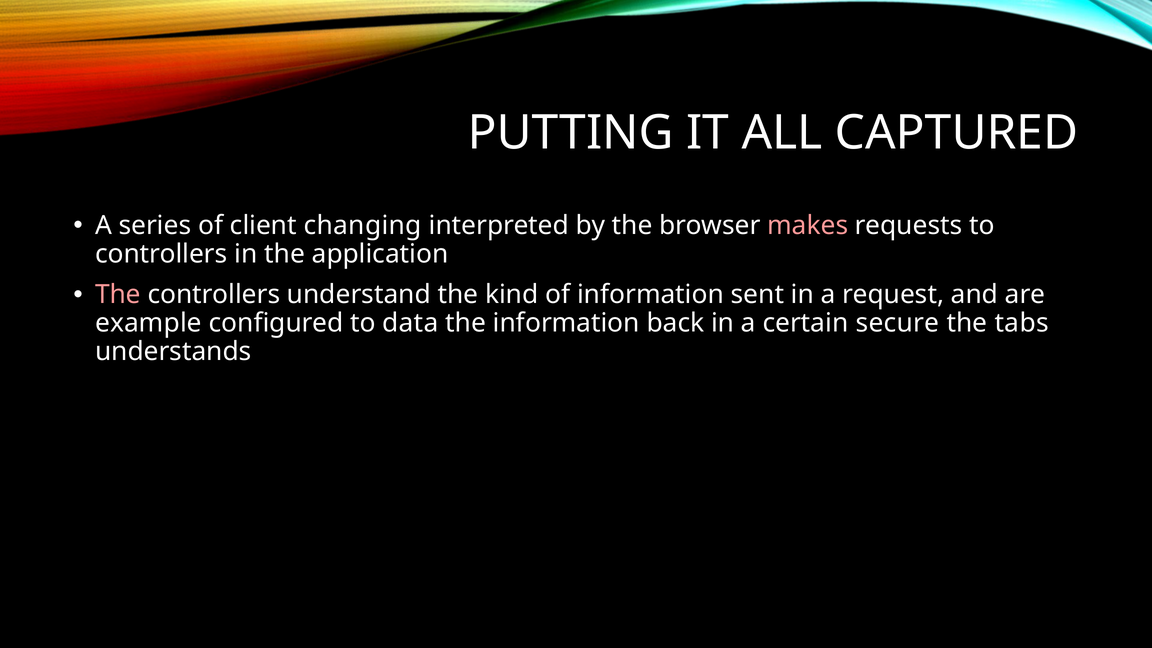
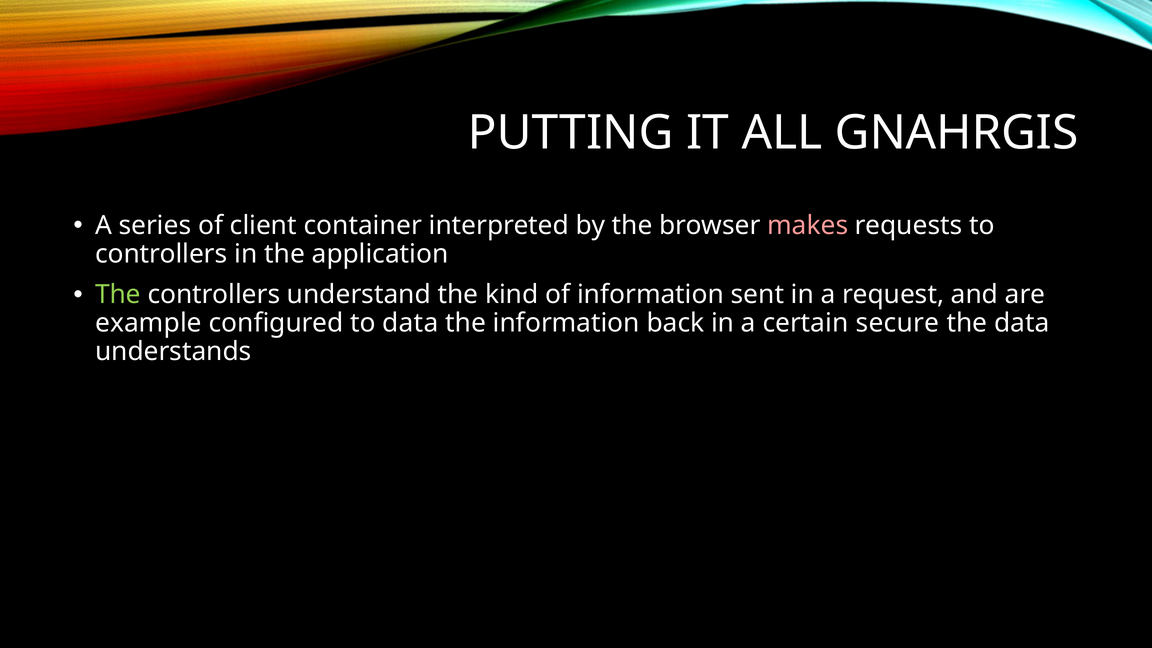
CAPTURED: CAPTURED -> GNAHRGIS (957, 133)
changing: changing -> container (363, 226)
The colour: pink -> light green (118, 295)
the tabs: tabs -> data (1022, 323)
